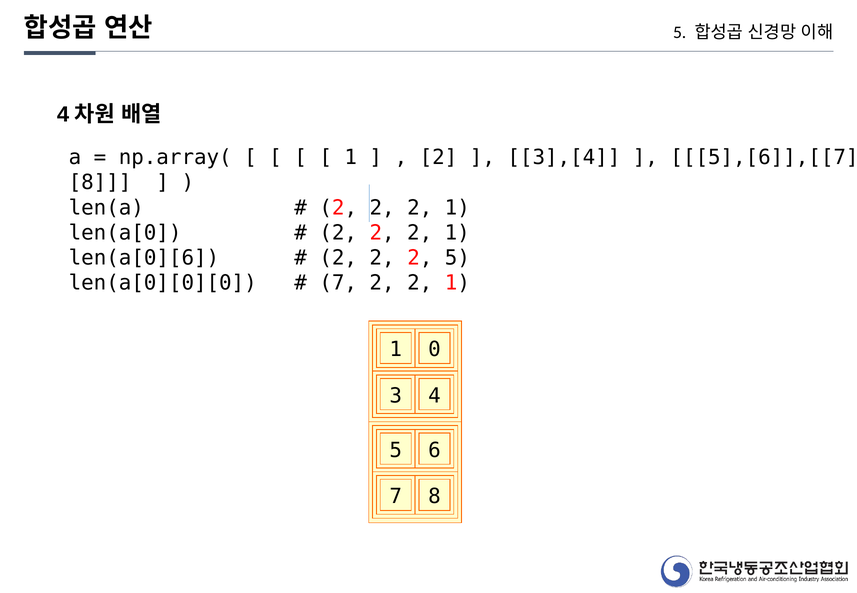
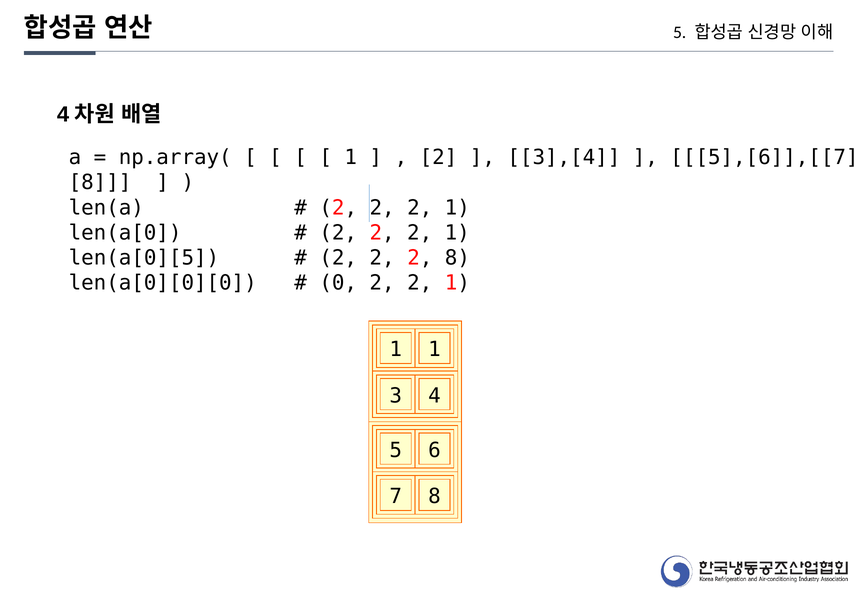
len(a[0][6: len(a[0][6 -> len(a[0][5 (144, 258)
2 5: 5 -> 8 (457, 258)
7: 7 -> 0 (338, 283)
1 0: 0 -> 1 (434, 350)
